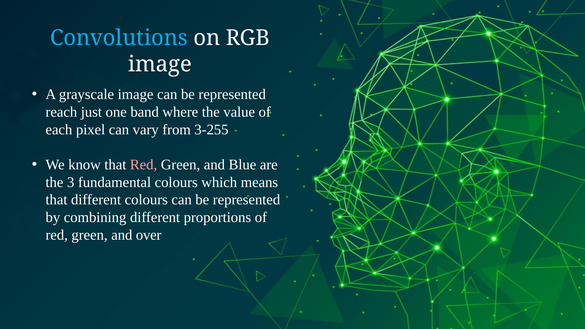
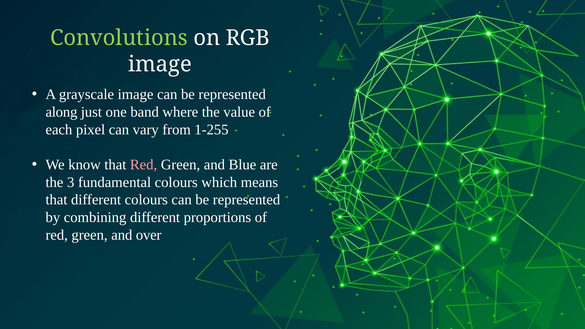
Convolutions colour: light blue -> light green (119, 38)
reach: reach -> along (61, 112)
3-255: 3-255 -> 1-255 (211, 130)
